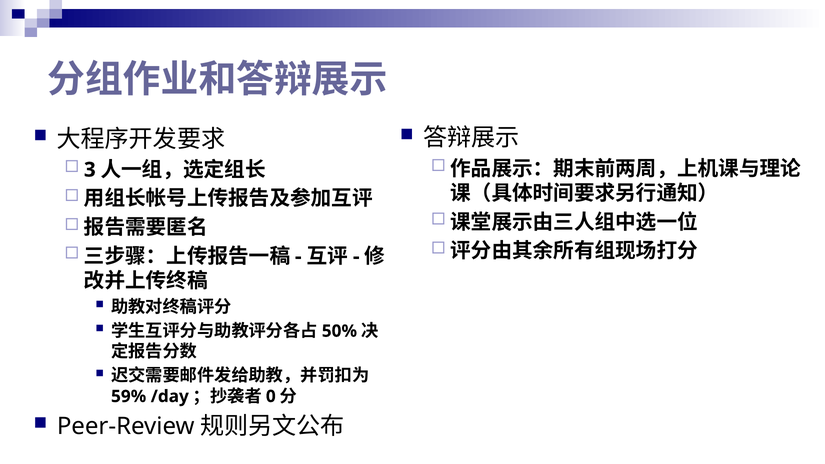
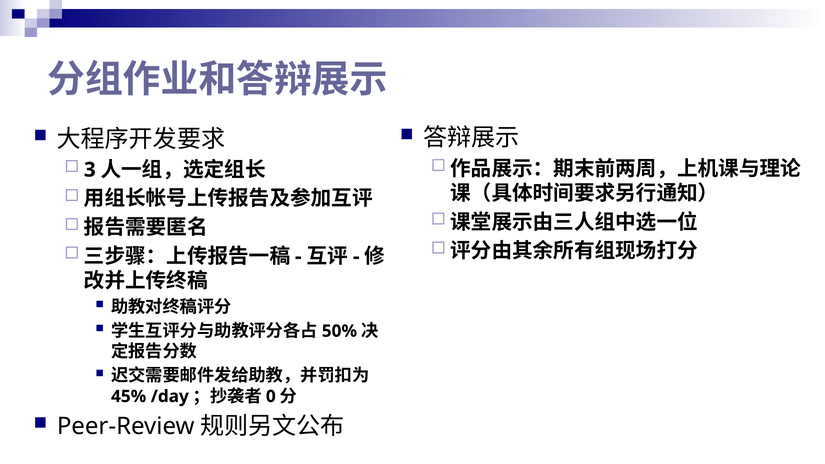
59%: 59% -> 45% (129, 396)
